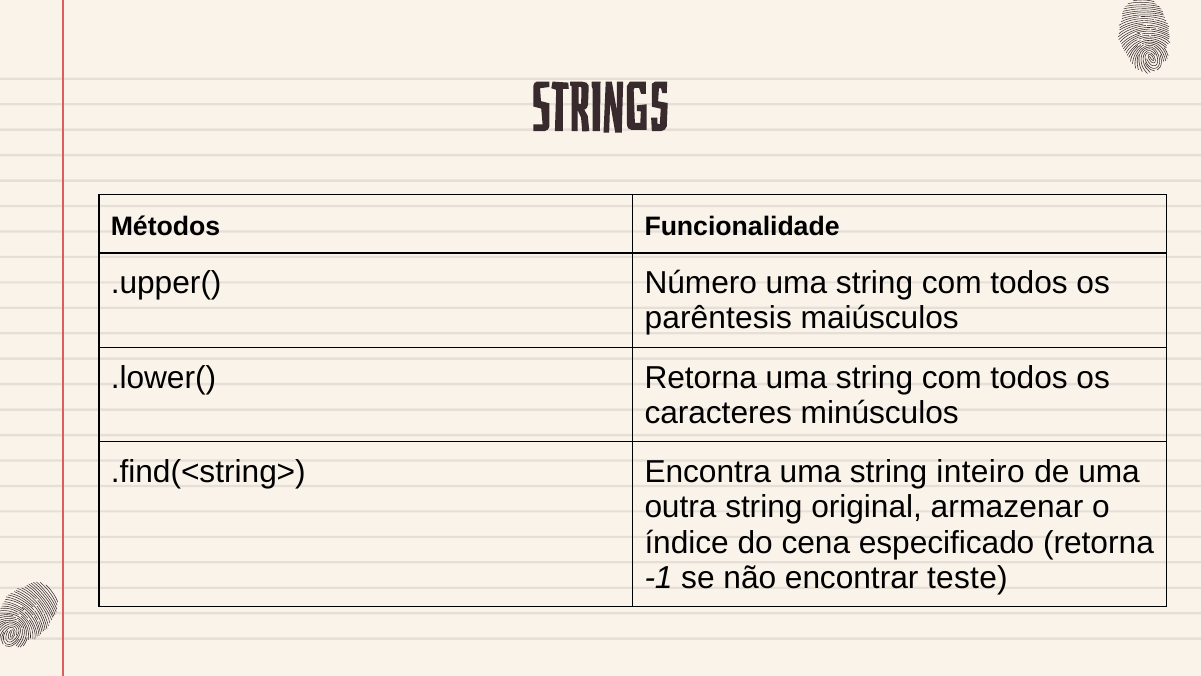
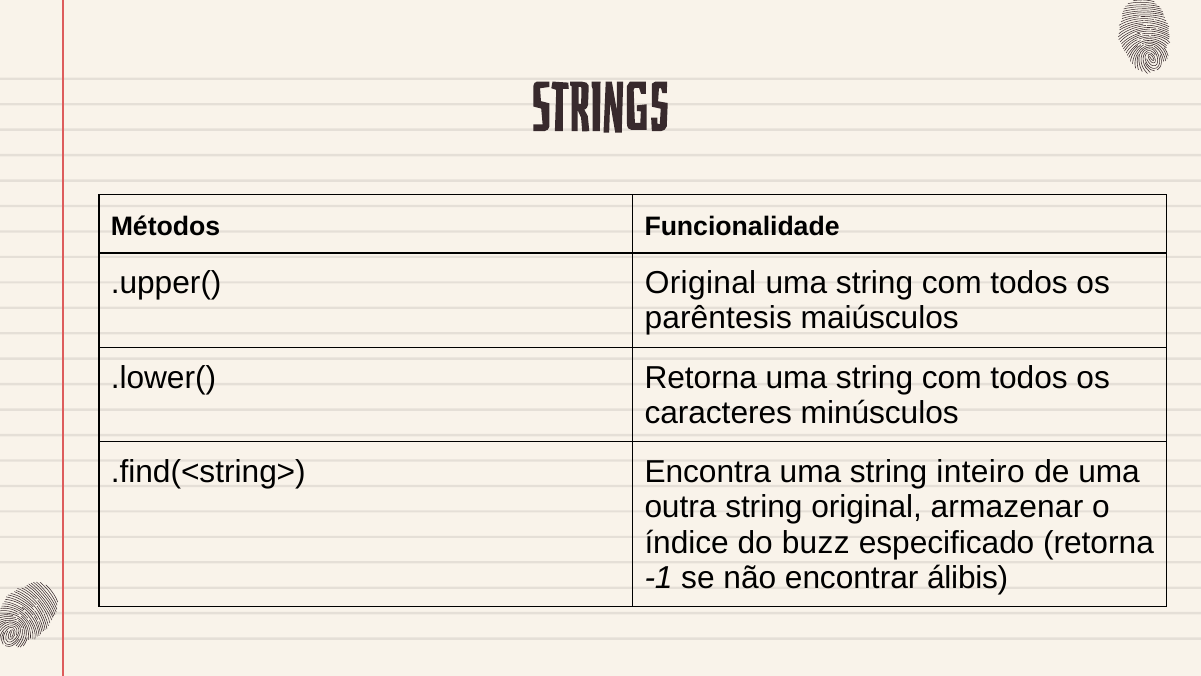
.upper( Número: Número -> Original (701, 283)
cena: cena -> buzz (816, 542)
teste: teste -> álibis (968, 577)
